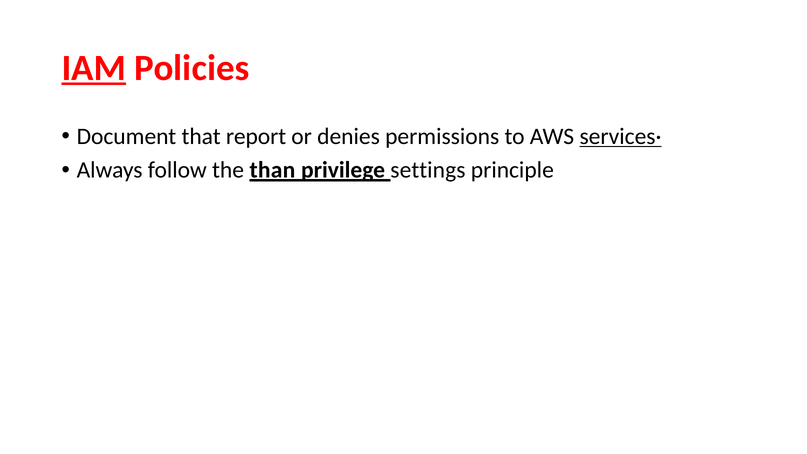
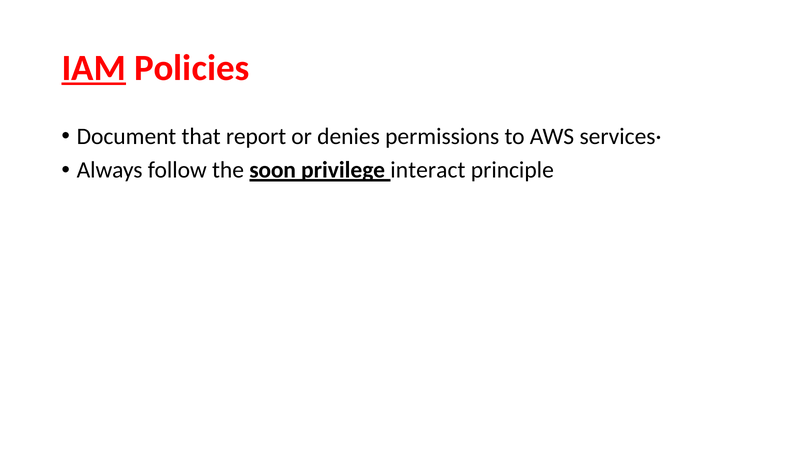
services· underline: present -> none (621, 136)
than: than -> soon (273, 170)
settings: settings -> interact (428, 170)
